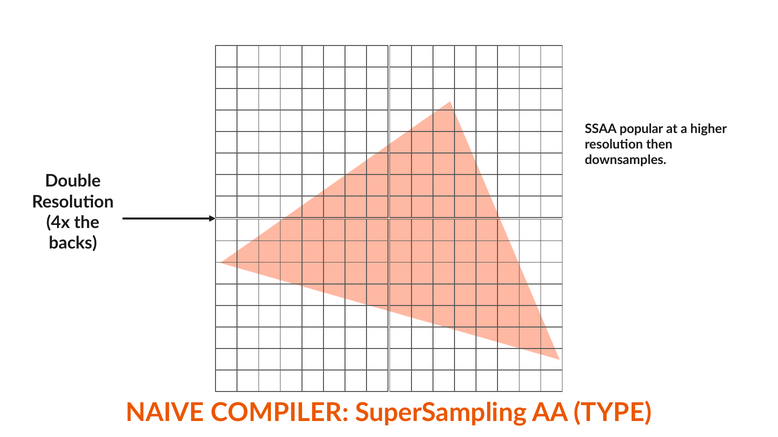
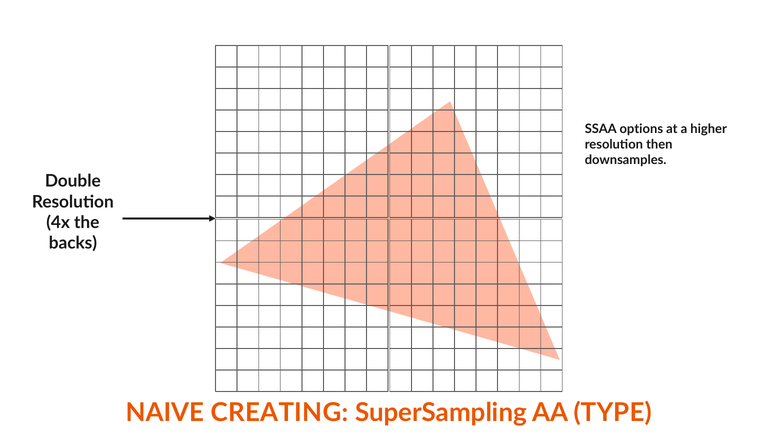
popular: popular -> options (641, 129)
COMPILER: COMPILER -> CREATING (280, 413)
